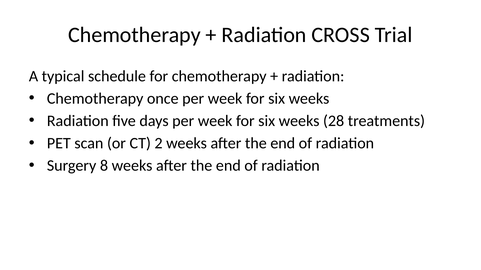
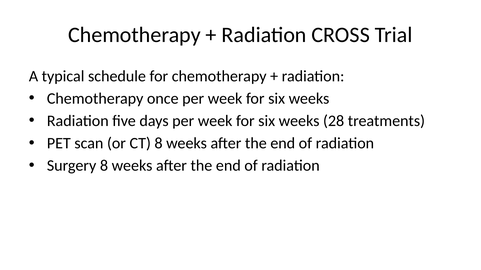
CT 2: 2 -> 8 (158, 144)
